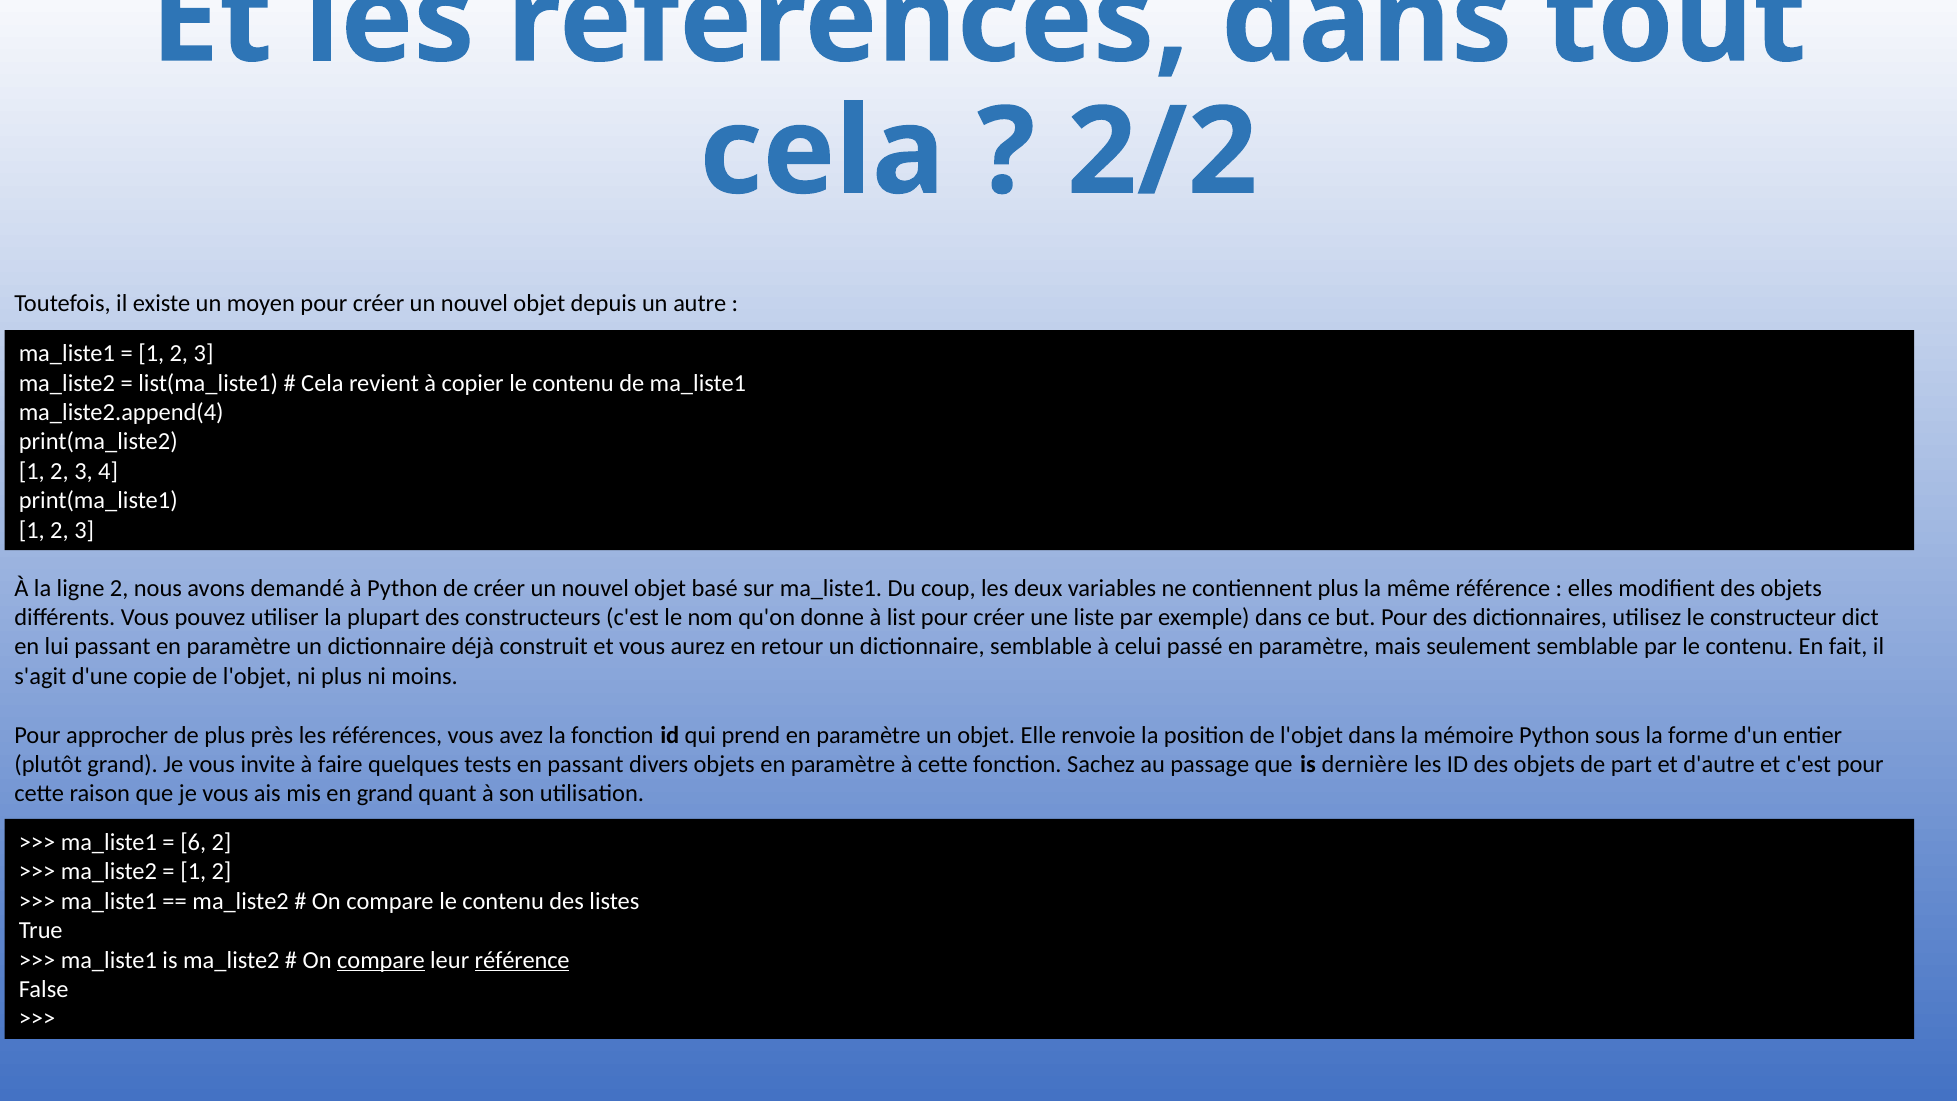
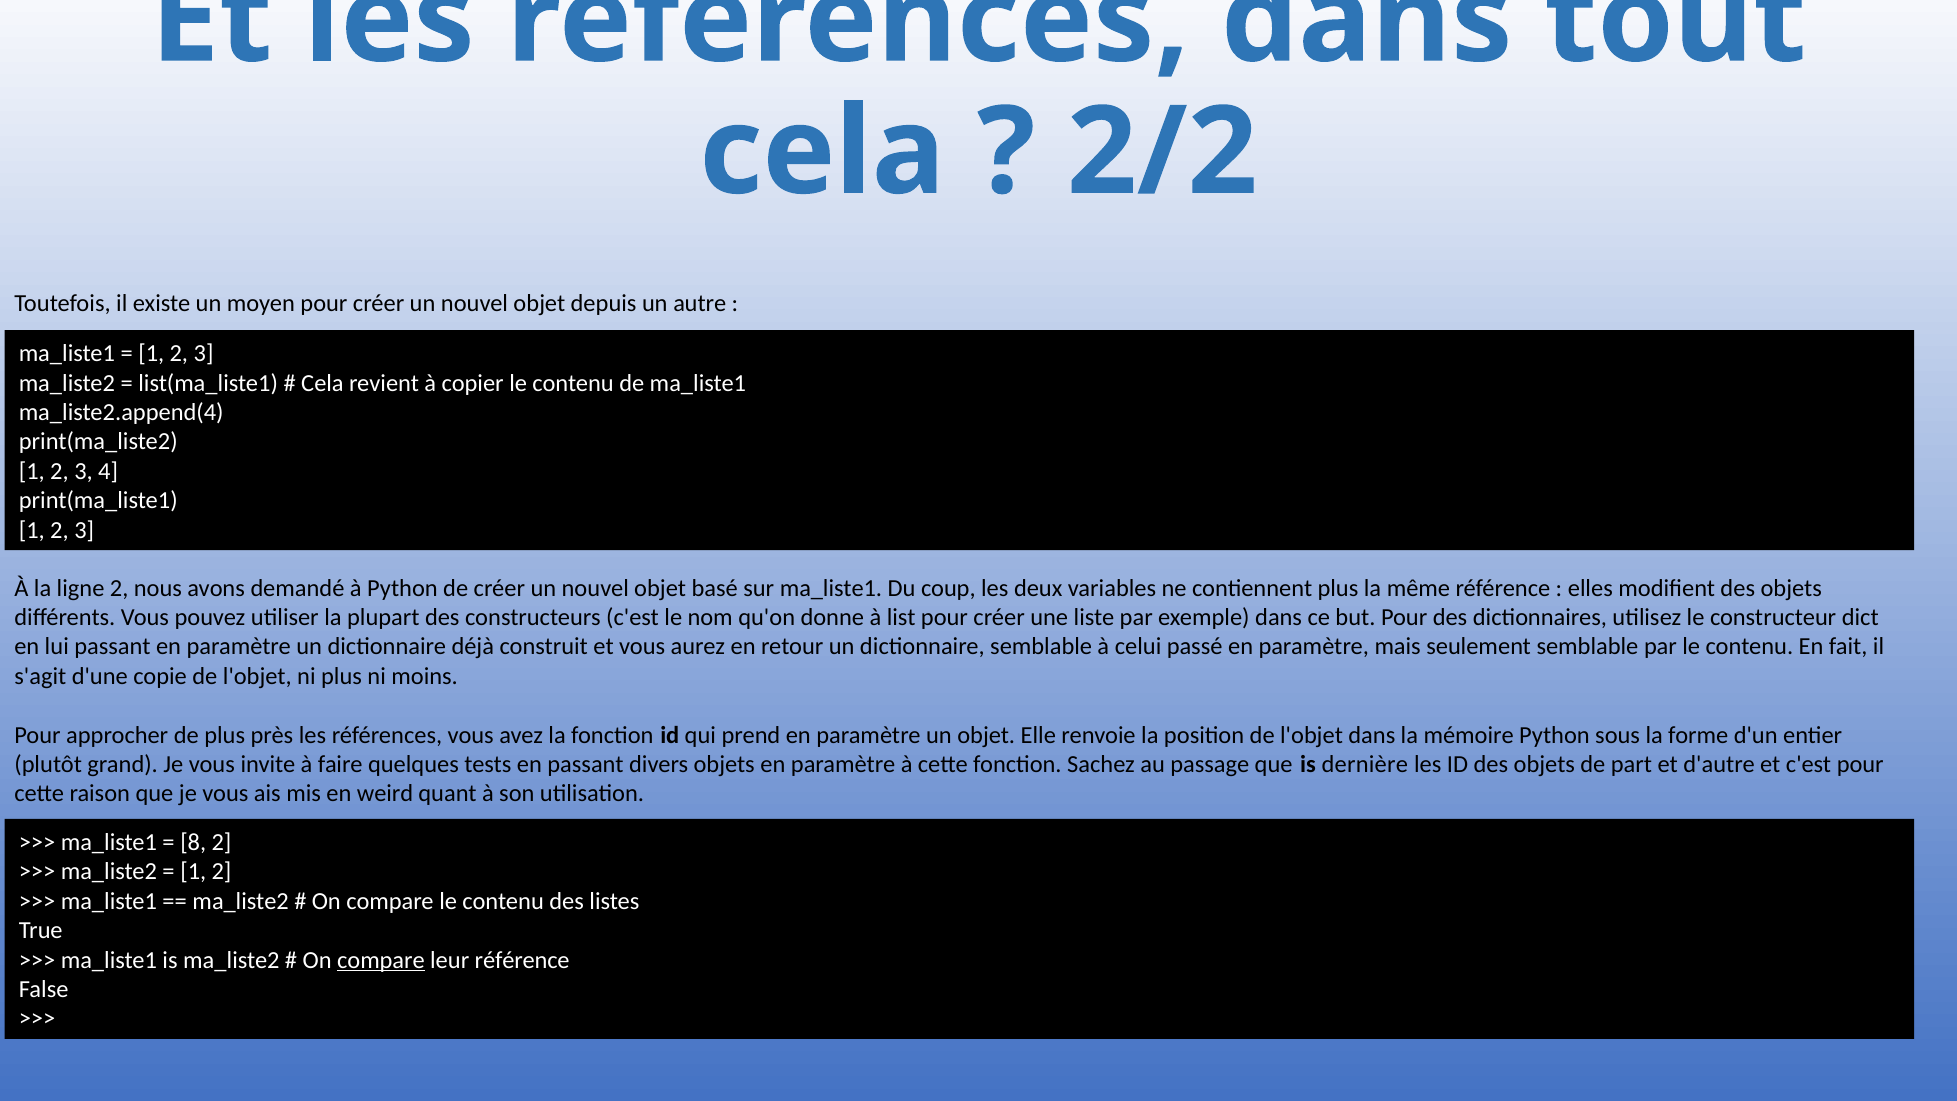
en grand: grand -> weird (385, 794)
6: 6 -> 8 (193, 842)
référence underline: present -> none (522, 960)
